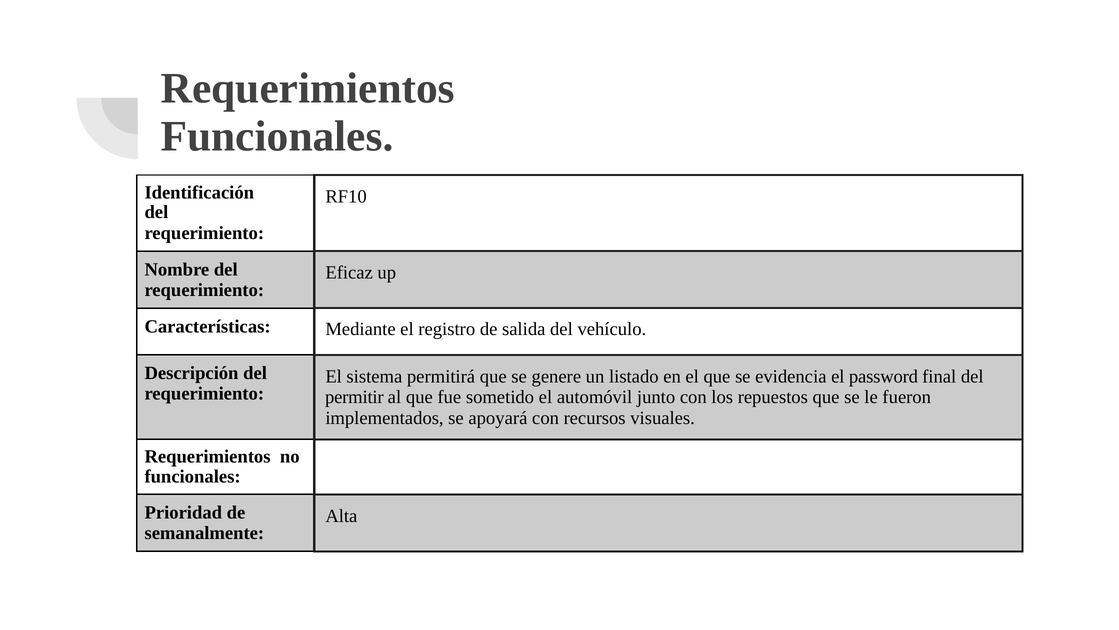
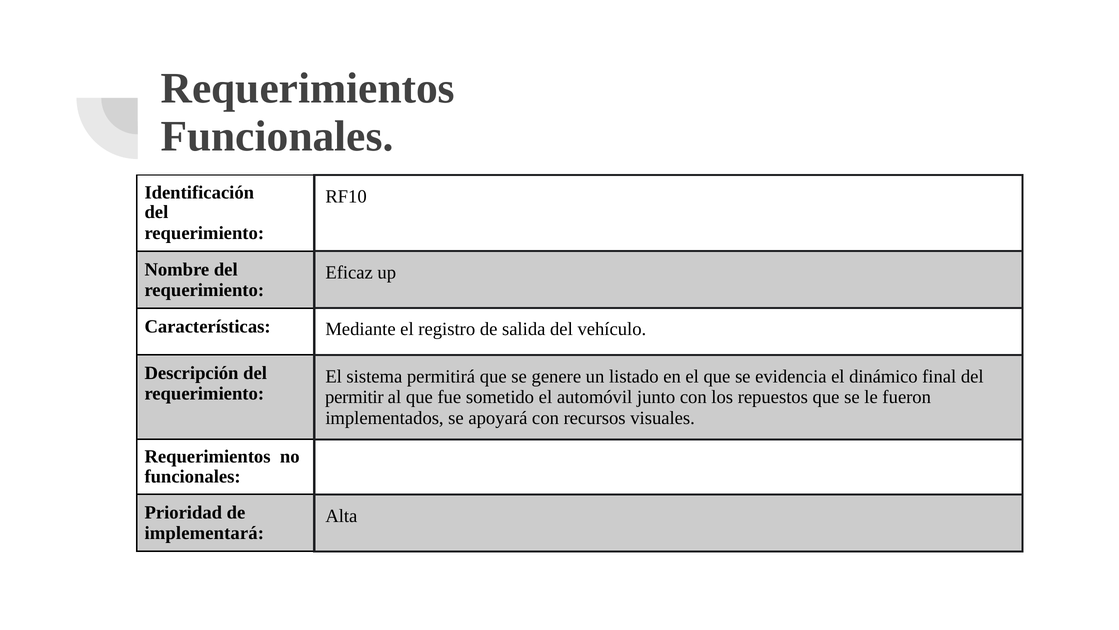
password: password -> dinámico (883, 376)
semanalmente: semanalmente -> implementará (204, 533)
